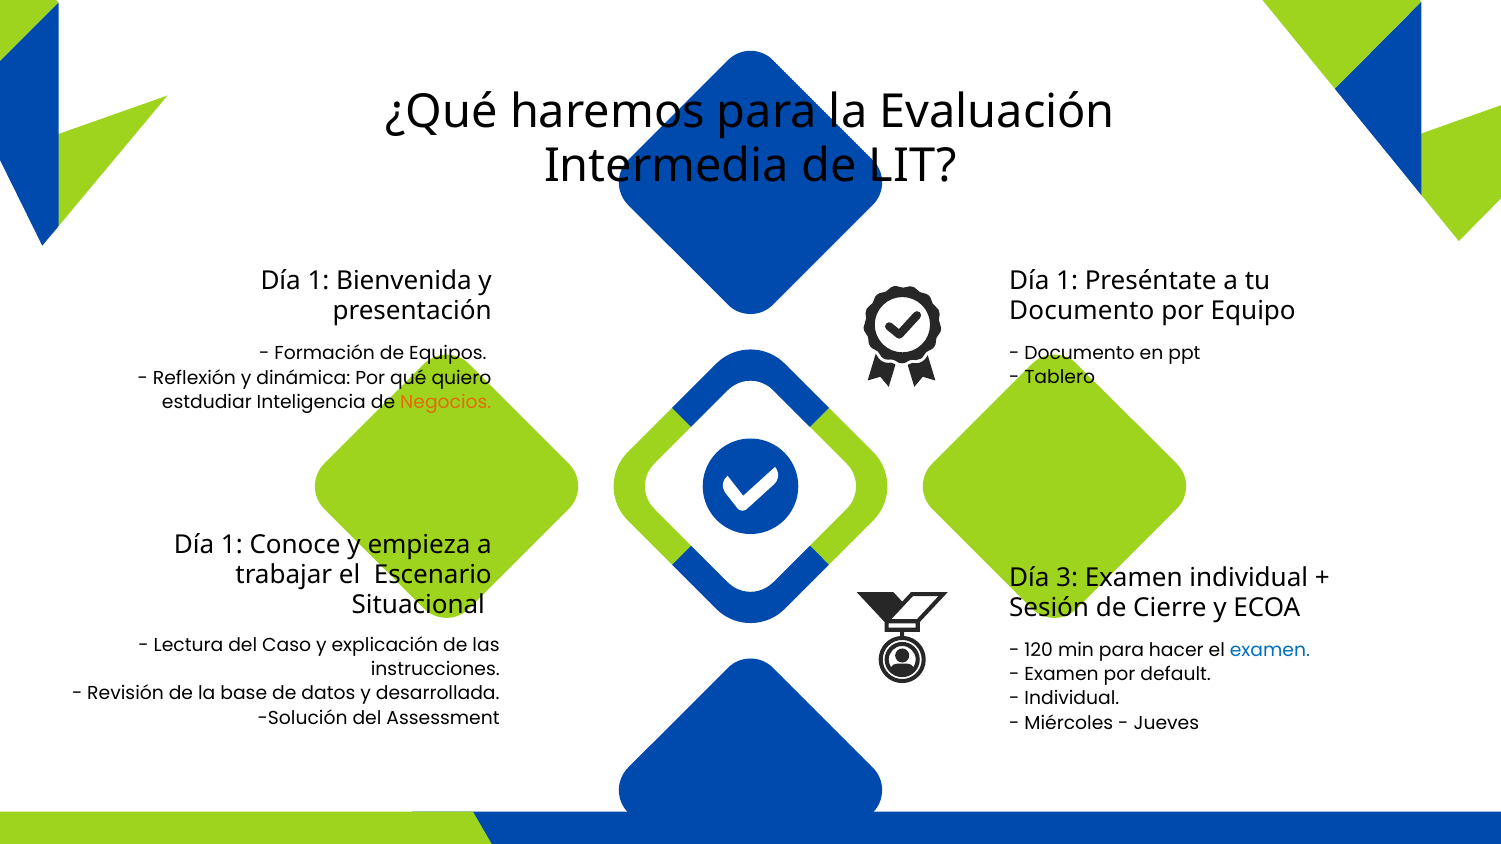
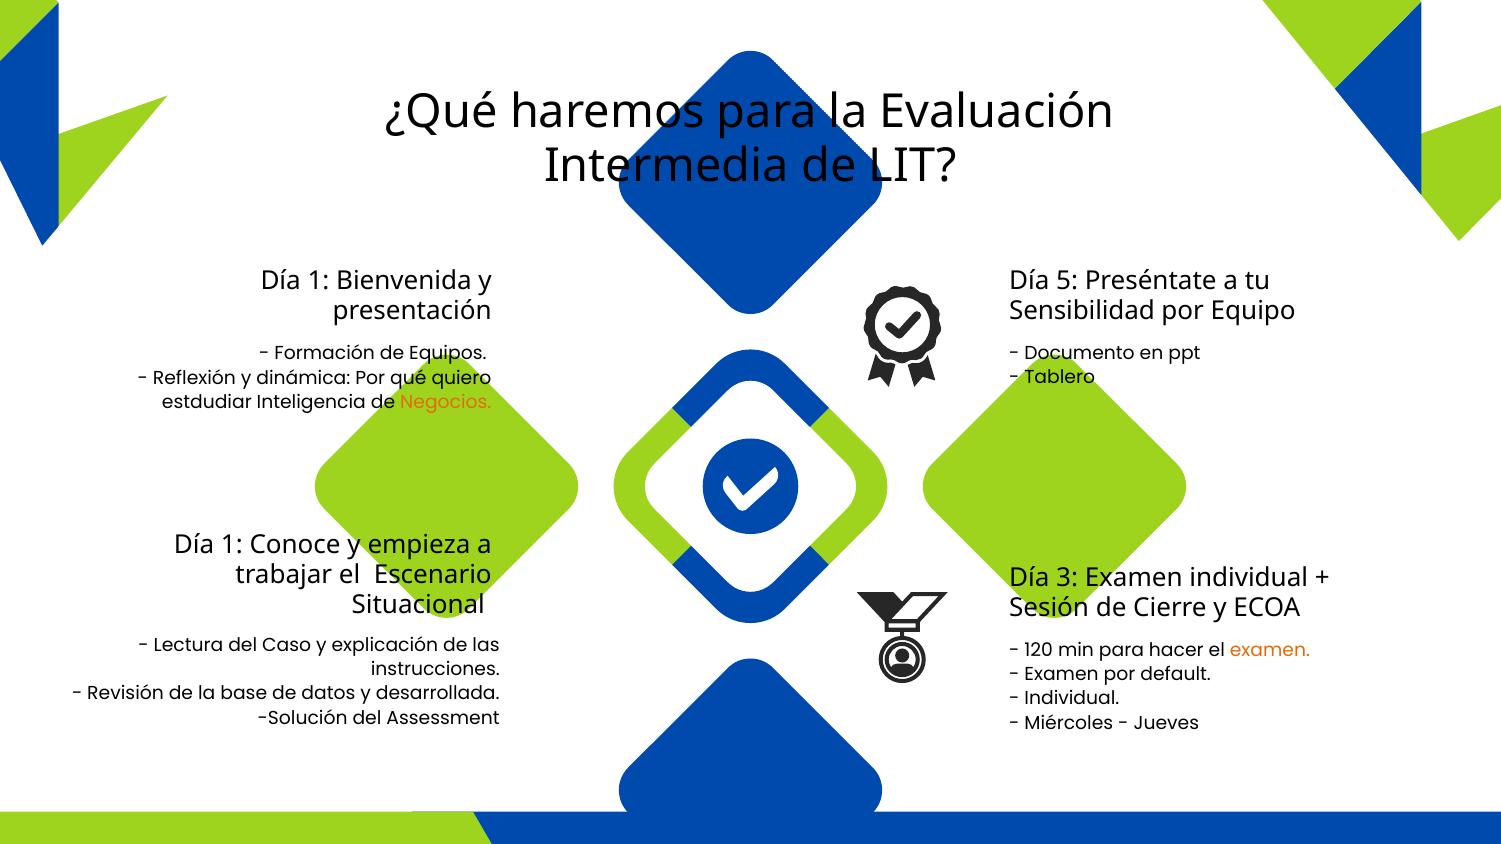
1: 1 -> 5 (1067, 281)
Documento: Documento -> Sensibilidad (1082, 311)
examen colour: blue -> orange (1270, 650)
